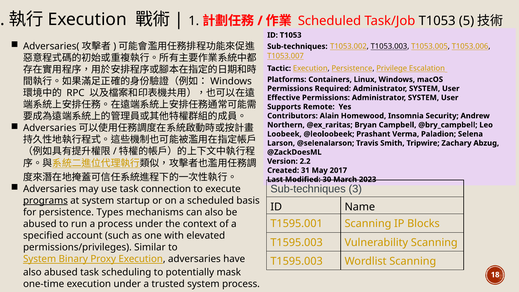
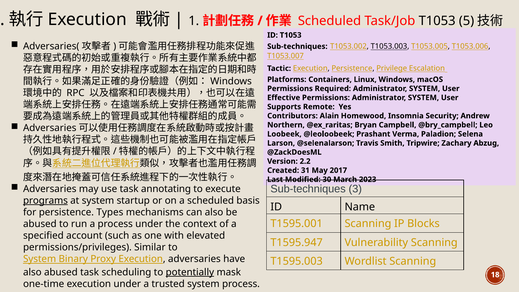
connection: connection -> annotating (166, 189)
T1595.003: T1595.003 -> T1595.947 (297, 242)
potentially underline: none -> present (190, 272)
